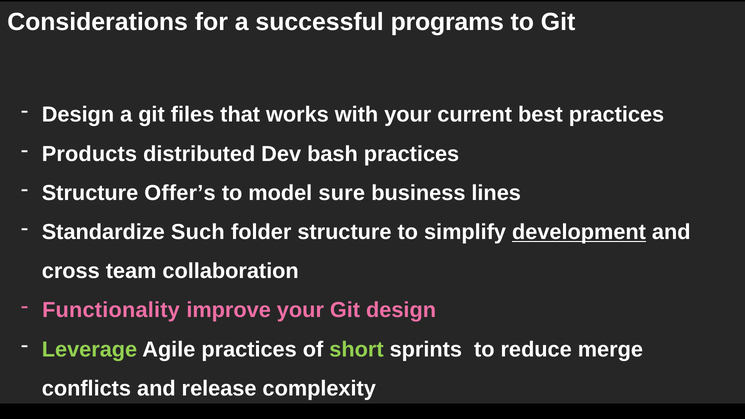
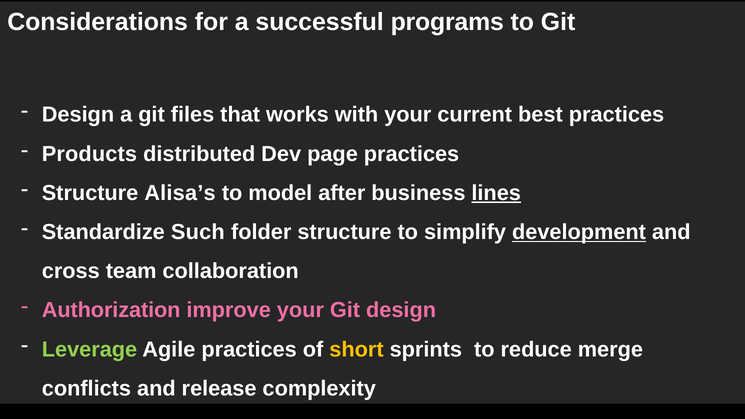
bash: bash -> page (332, 154)
Offer’s: Offer’s -> Alisa’s (180, 193)
sure: sure -> after (342, 193)
lines underline: none -> present (496, 193)
Functionality: Functionality -> Authorization (111, 310)
short colour: light green -> yellow (357, 349)
